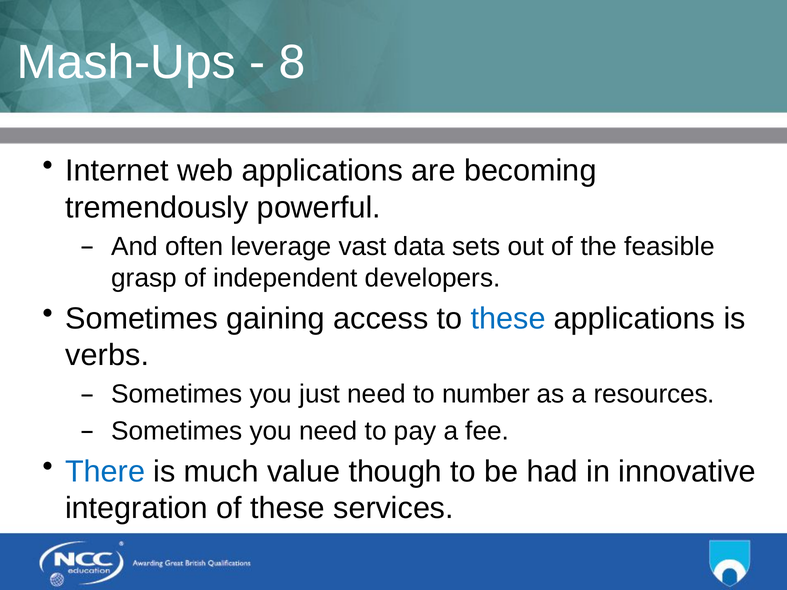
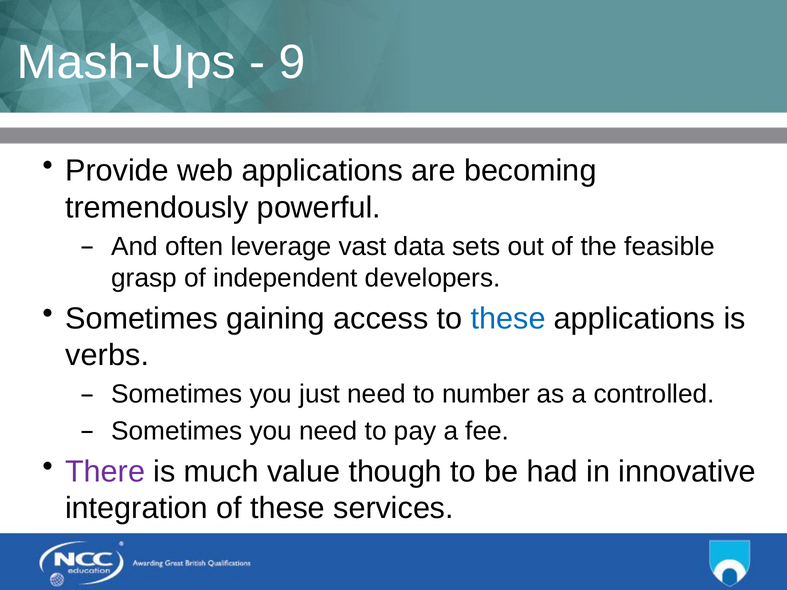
8: 8 -> 9 (292, 63)
Internet: Internet -> Provide (117, 171)
resources: resources -> controlled (654, 394)
There colour: blue -> purple (105, 472)
